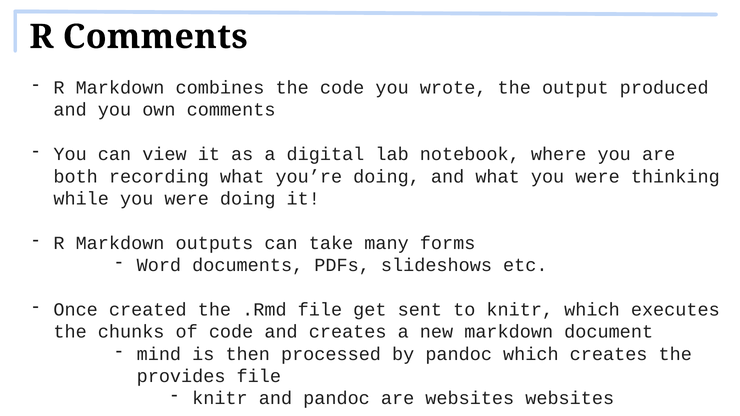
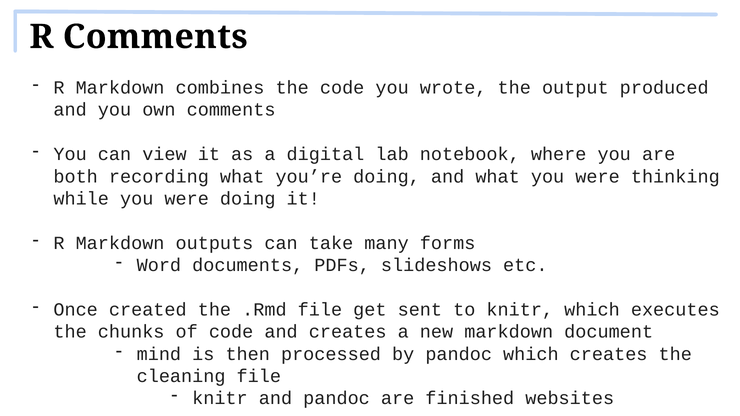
provides: provides -> cleaning (181, 376)
are websites: websites -> finished (470, 399)
